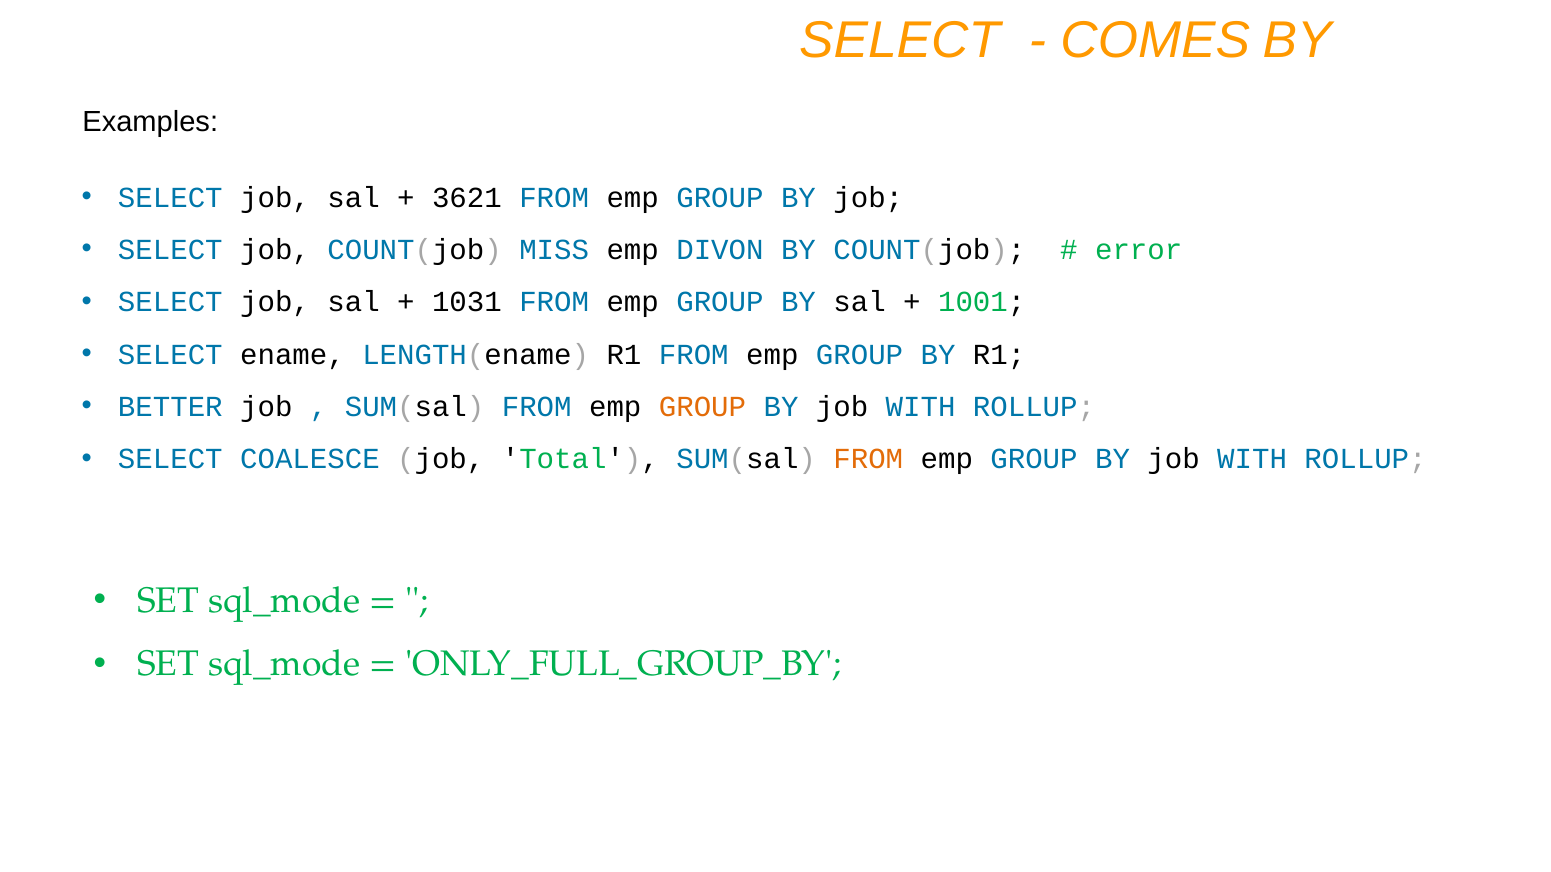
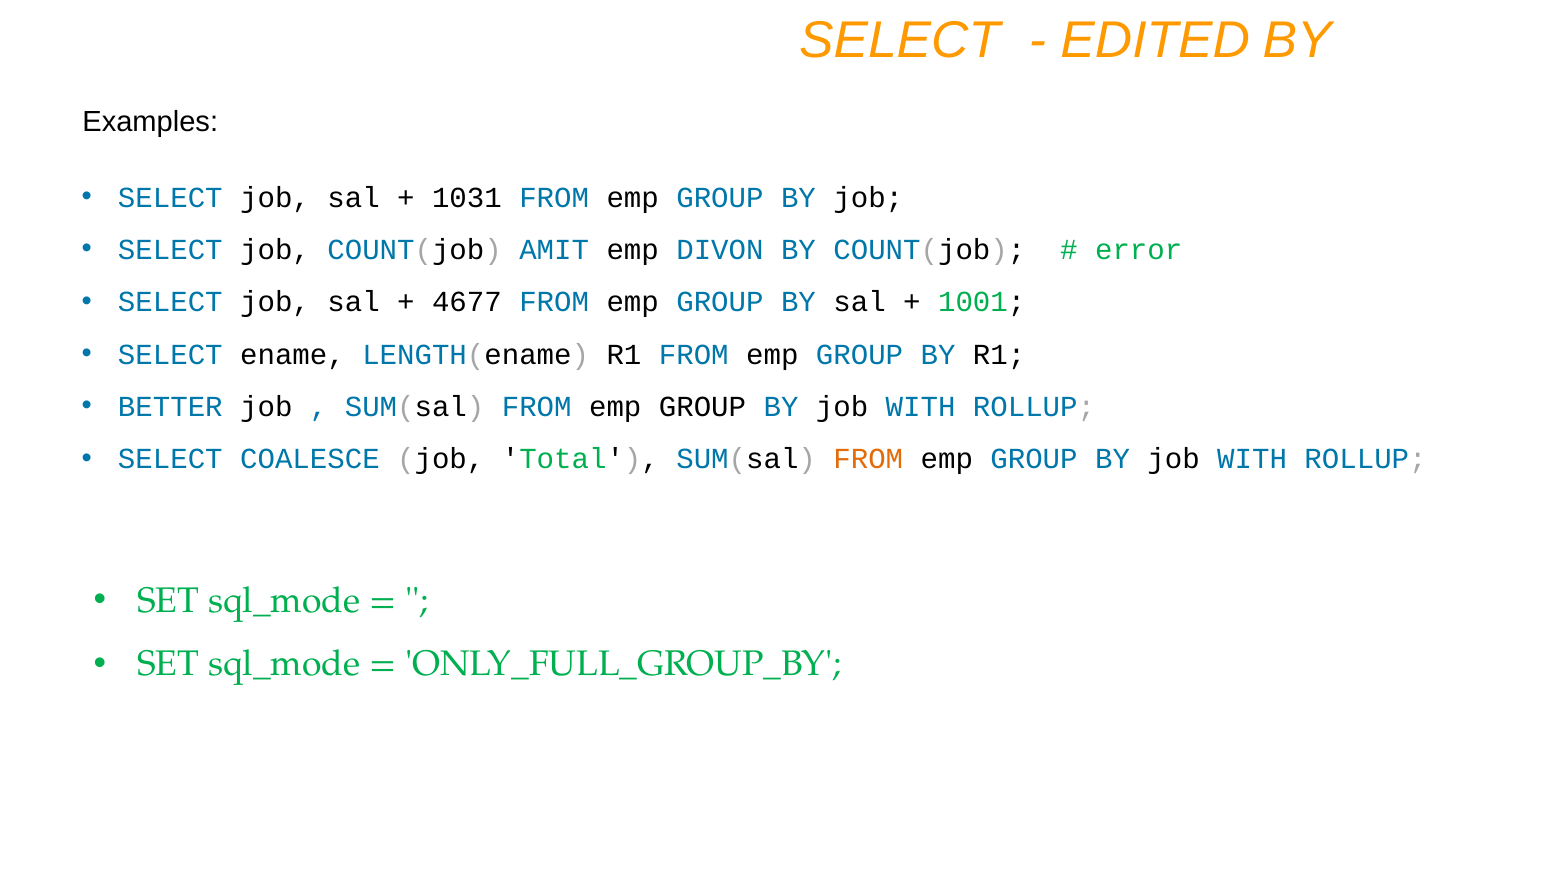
COMES: COMES -> EDITED (1155, 40)
3621: 3621 -> 1031 (467, 198)
MISS: MISS -> AMIT (554, 250)
1031: 1031 -> 4677 (467, 302)
GROUP colour: orange -> black (702, 407)
